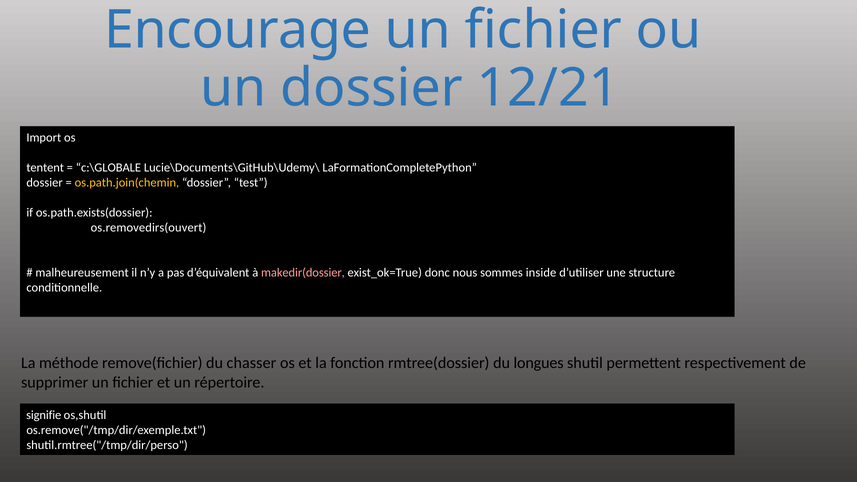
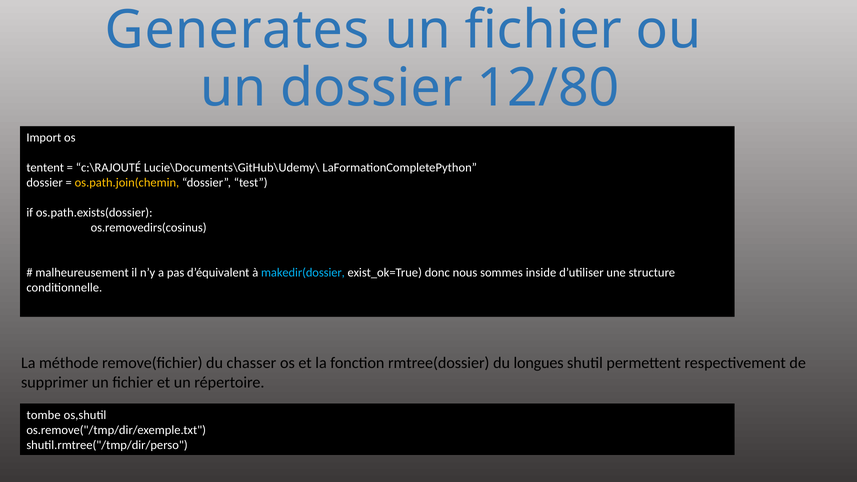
Encourage: Encourage -> Generates (237, 30)
12/21: 12/21 -> 12/80 (548, 88)
c:\GLOBALE: c:\GLOBALE -> c:\RAJOUTÉ (108, 168)
os.removedirs(ouvert: os.removedirs(ouvert -> os.removedirs(cosinus (149, 228)
makedir(dossier colour: pink -> light blue (303, 273)
signifie: signifie -> tombe (44, 415)
